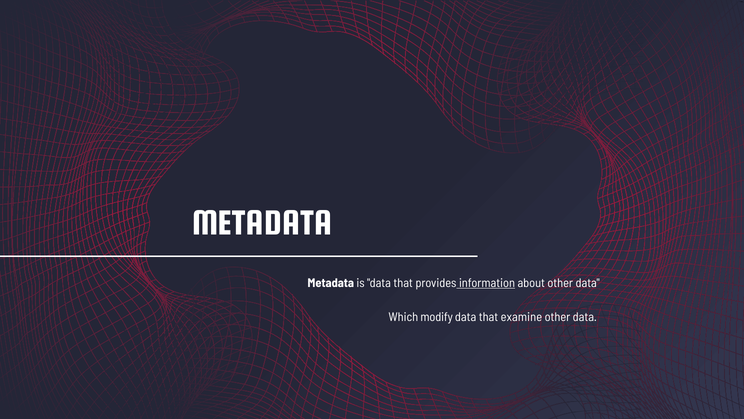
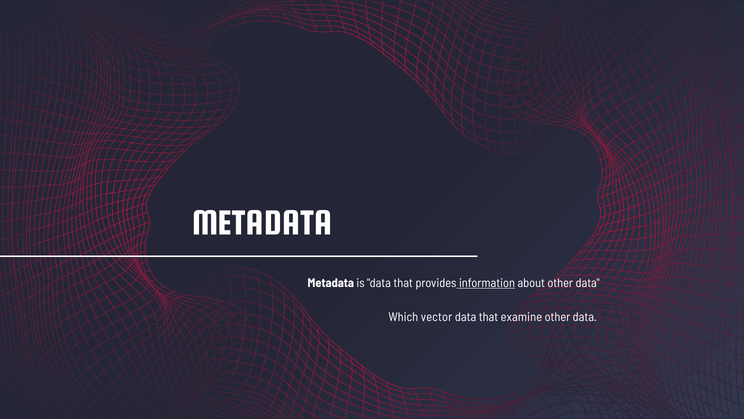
modify: modify -> vector (437, 317)
